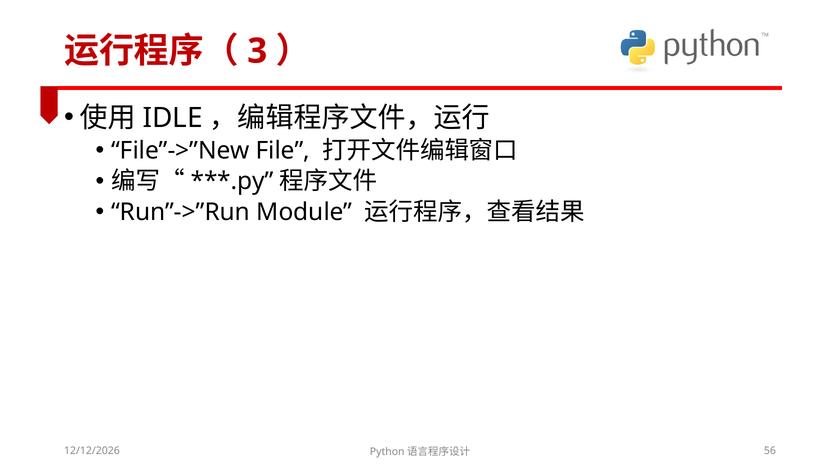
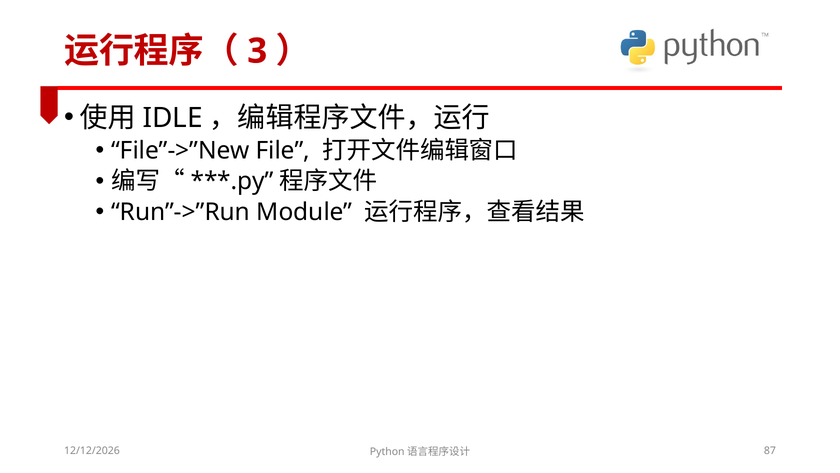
56: 56 -> 87 (770, 450)
